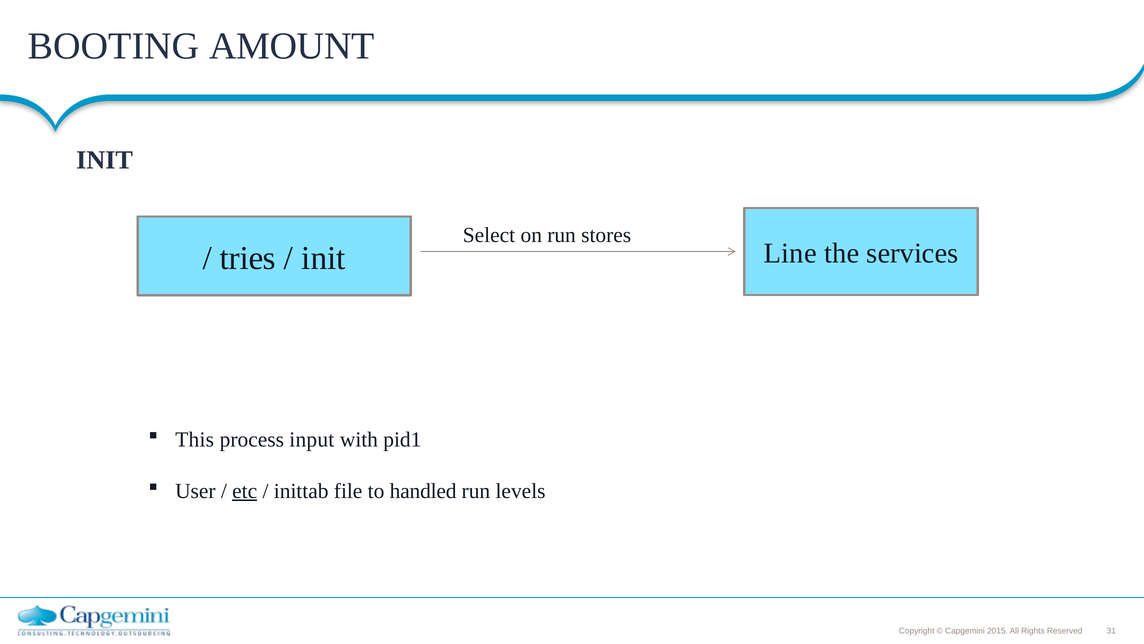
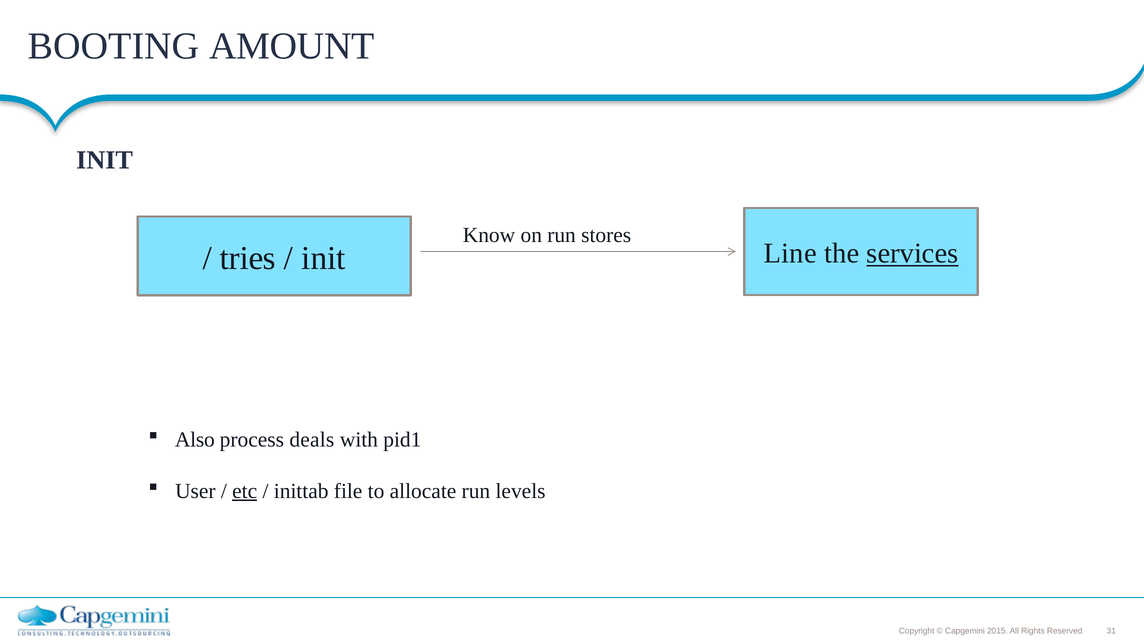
Select: Select -> Know (489, 235)
services underline: none -> present (912, 253)
This: This -> Also (195, 439)
input: input -> deals (312, 439)
handled: handled -> allocate (423, 491)
